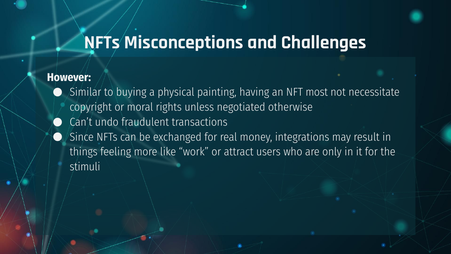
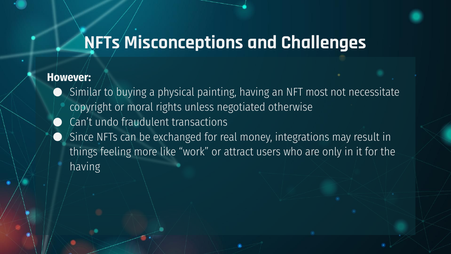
stimuli: stimuli -> having (85, 167)
